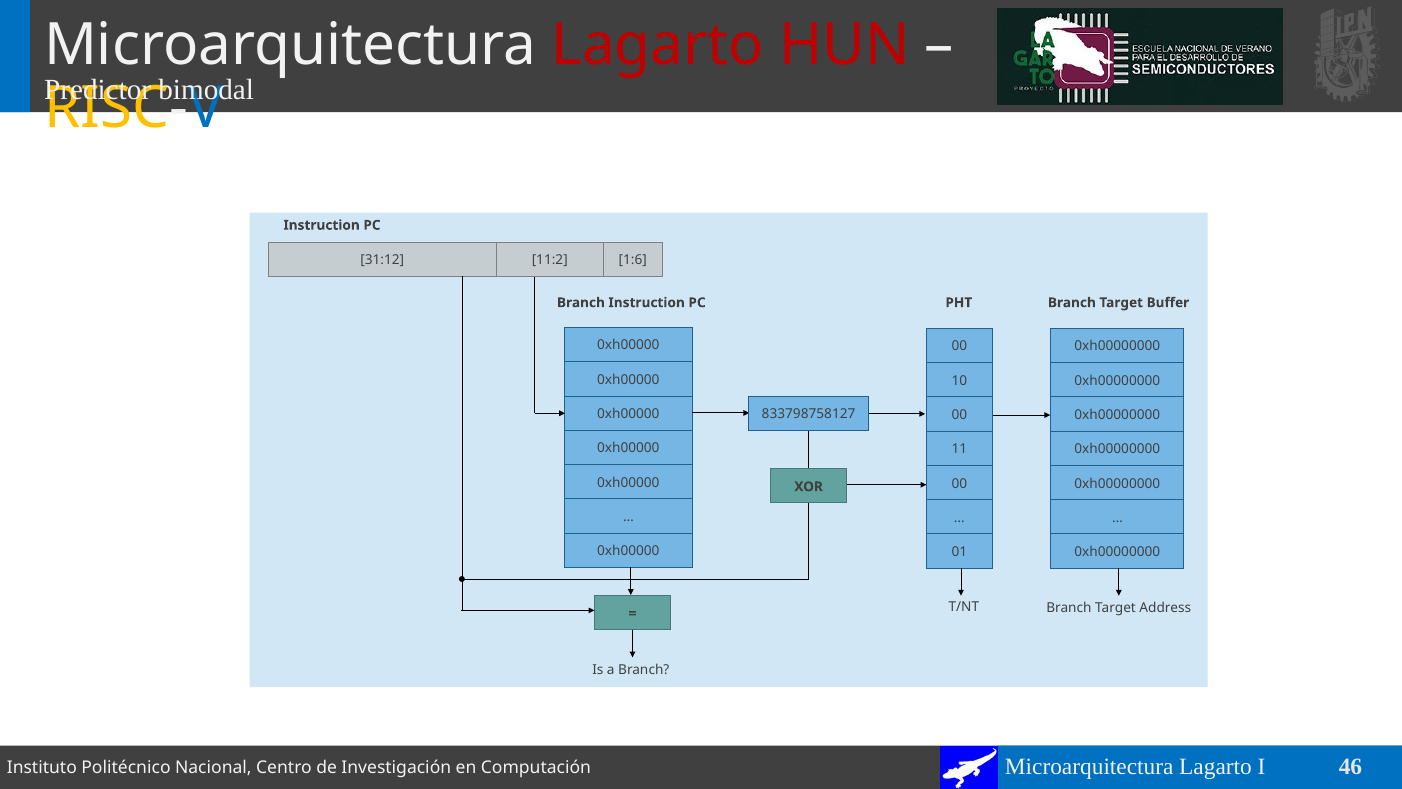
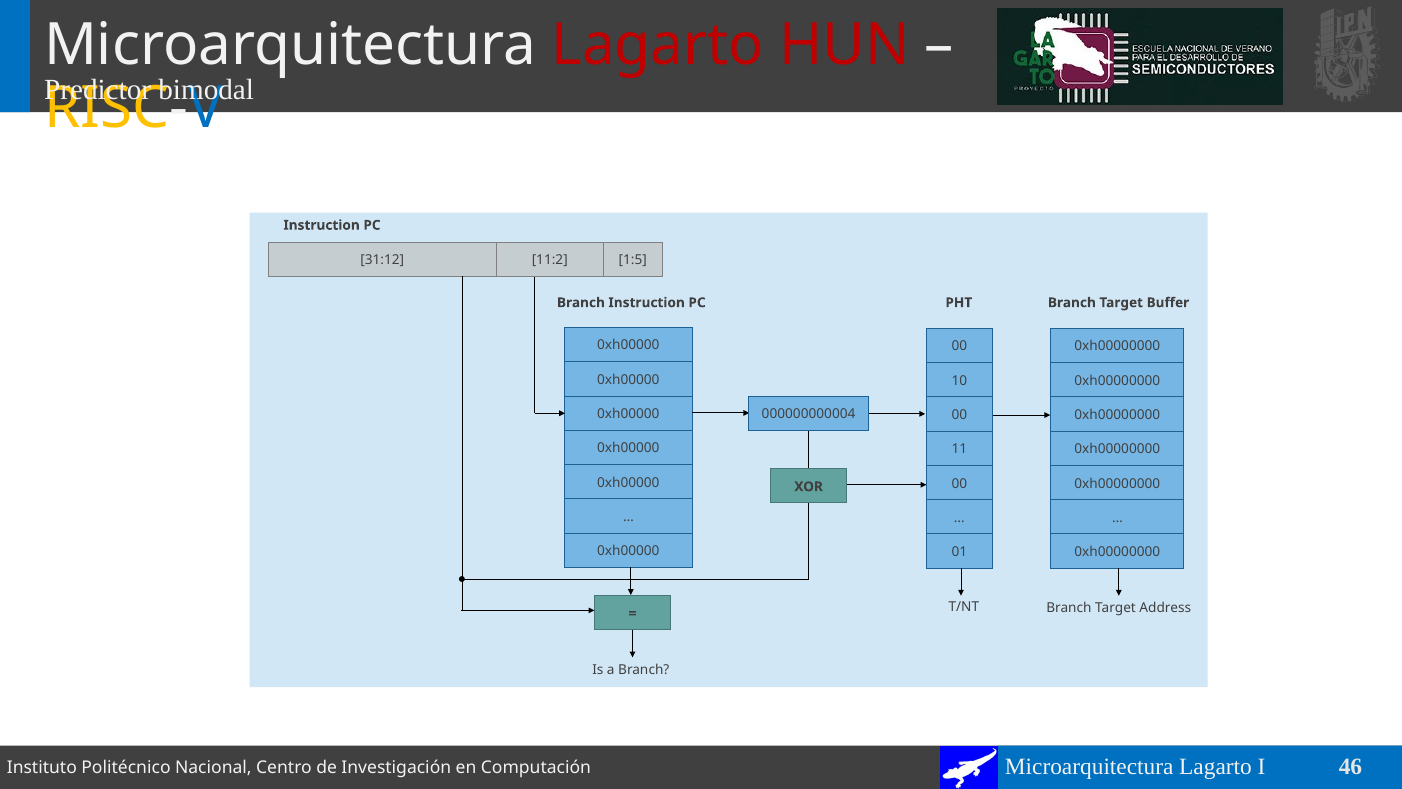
1:6: 1:6 -> 1:5 (633, 260)
833798758127: 833798758127 -> 000000000004 (809, 414)
